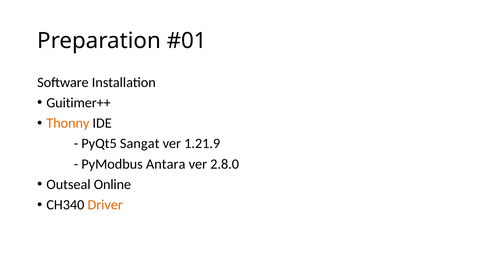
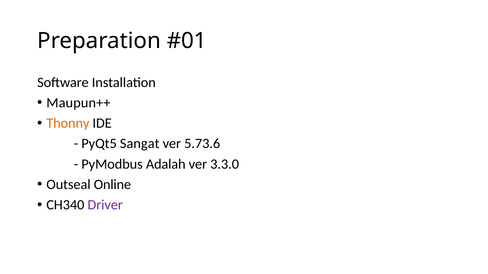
Guitimer++: Guitimer++ -> Maupun++ (78, 103)
1.21.9: 1.21.9 -> 5.73.6 (202, 144)
Antara: Antara -> Adalah (166, 164)
2.8.0: 2.8.0 -> 3.3.0 (225, 164)
Driver colour: orange -> purple (105, 205)
